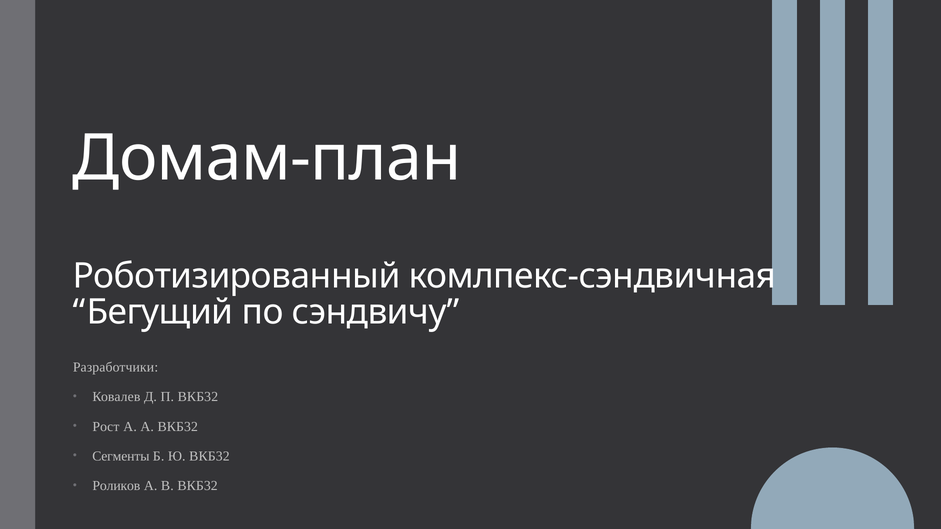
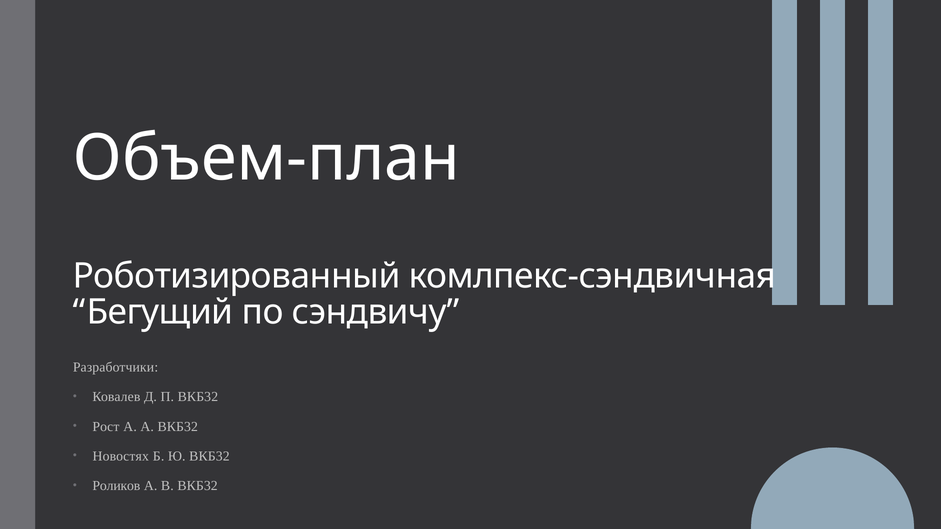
Домам-план: Домам-план -> Объем-план (267, 158)
Сегменты: Сегменты -> Новостях (121, 456)
